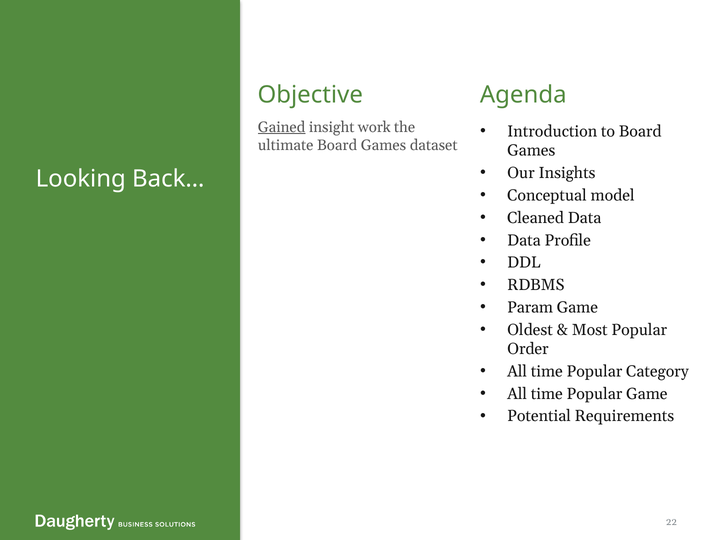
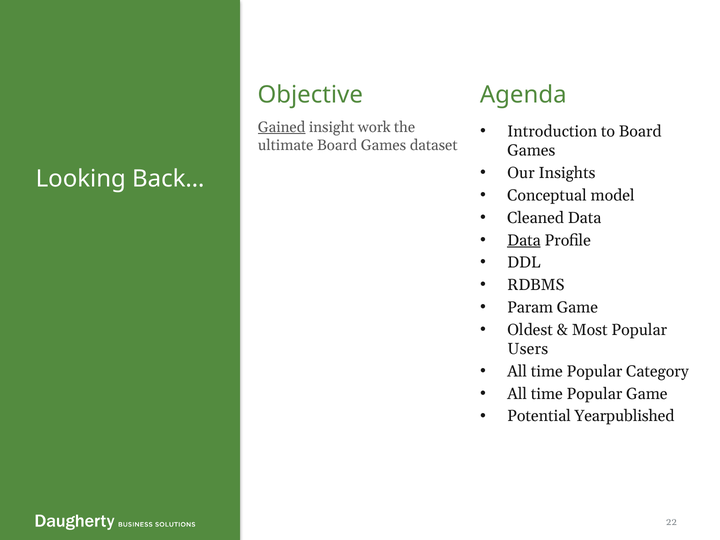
Data underline: none -> present (524, 240)
Order: Order -> Users (528, 349)
Requirements: Requirements -> Yearpublished (625, 416)
